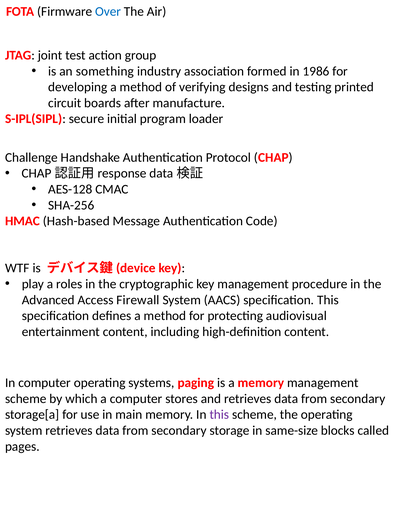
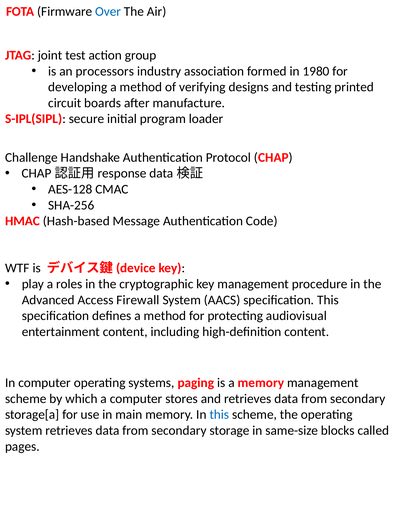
something: something -> processors (105, 71)
1986: 1986 -> 1980 (316, 71)
this colour: purple -> blue (219, 415)
